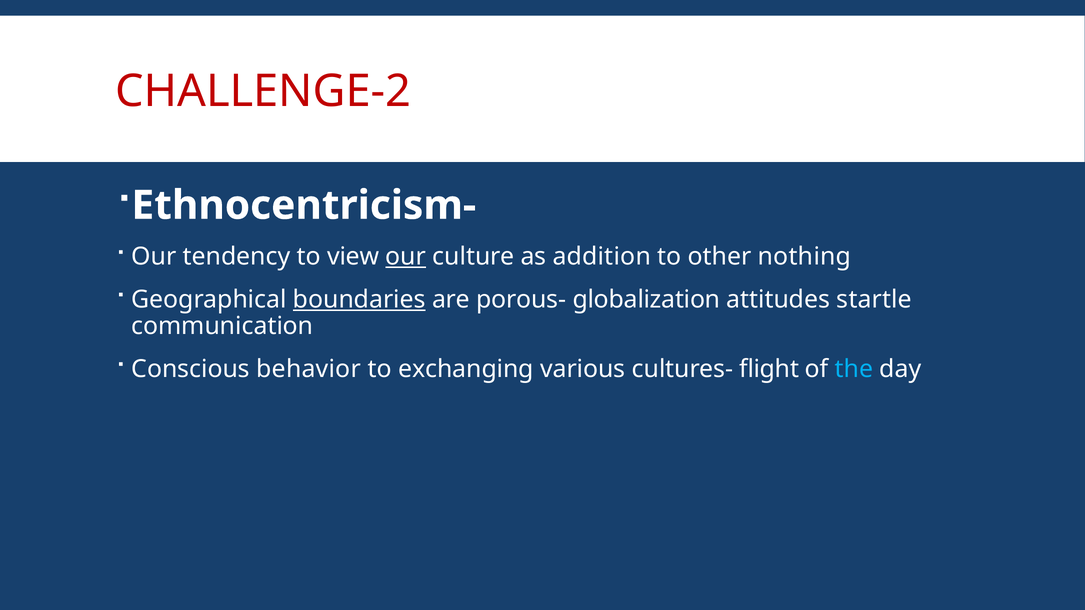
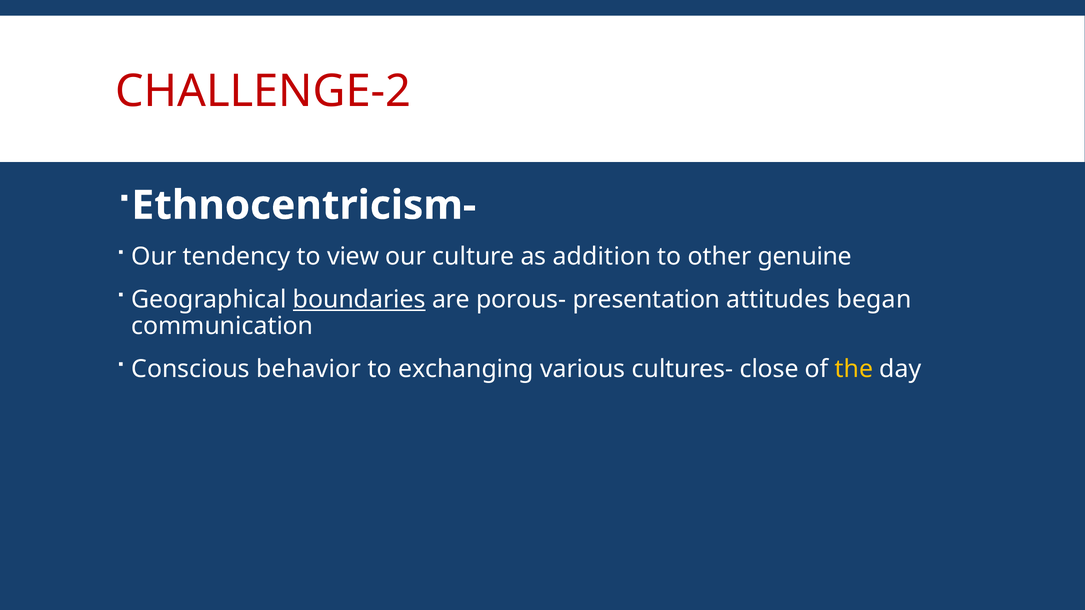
our underline: present -> none (406, 257)
nothing: nothing -> genuine (805, 257)
globalization: globalization -> presentation (646, 300)
startle: startle -> began (874, 300)
flight: flight -> close (769, 369)
the colour: light blue -> yellow (854, 369)
